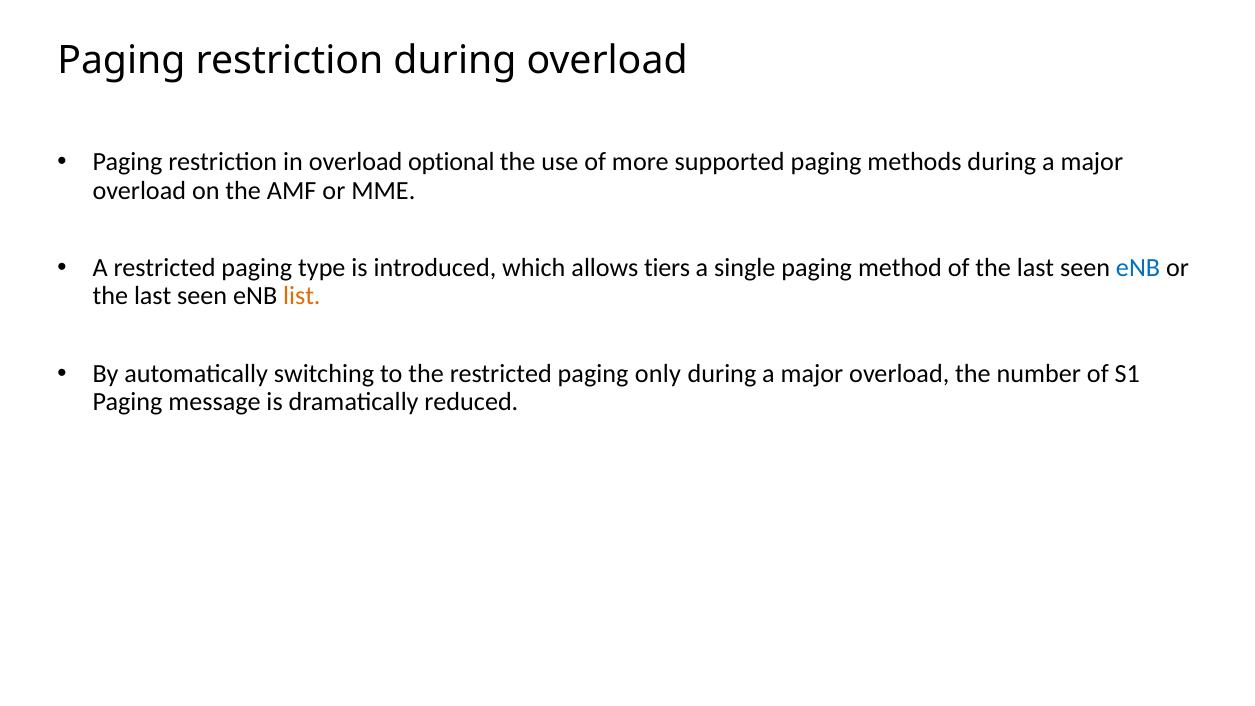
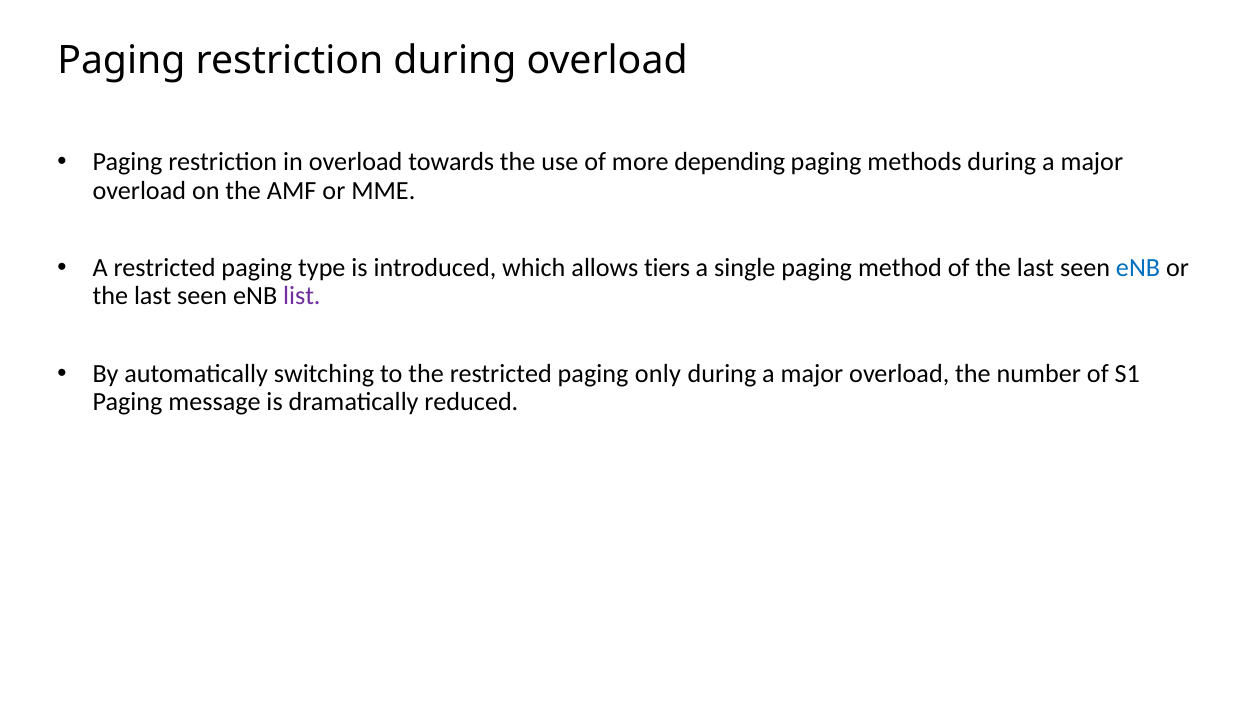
optional: optional -> towards (451, 162)
supported: supported -> depending (730, 162)
list colour: orange -> purple (302, 296)
